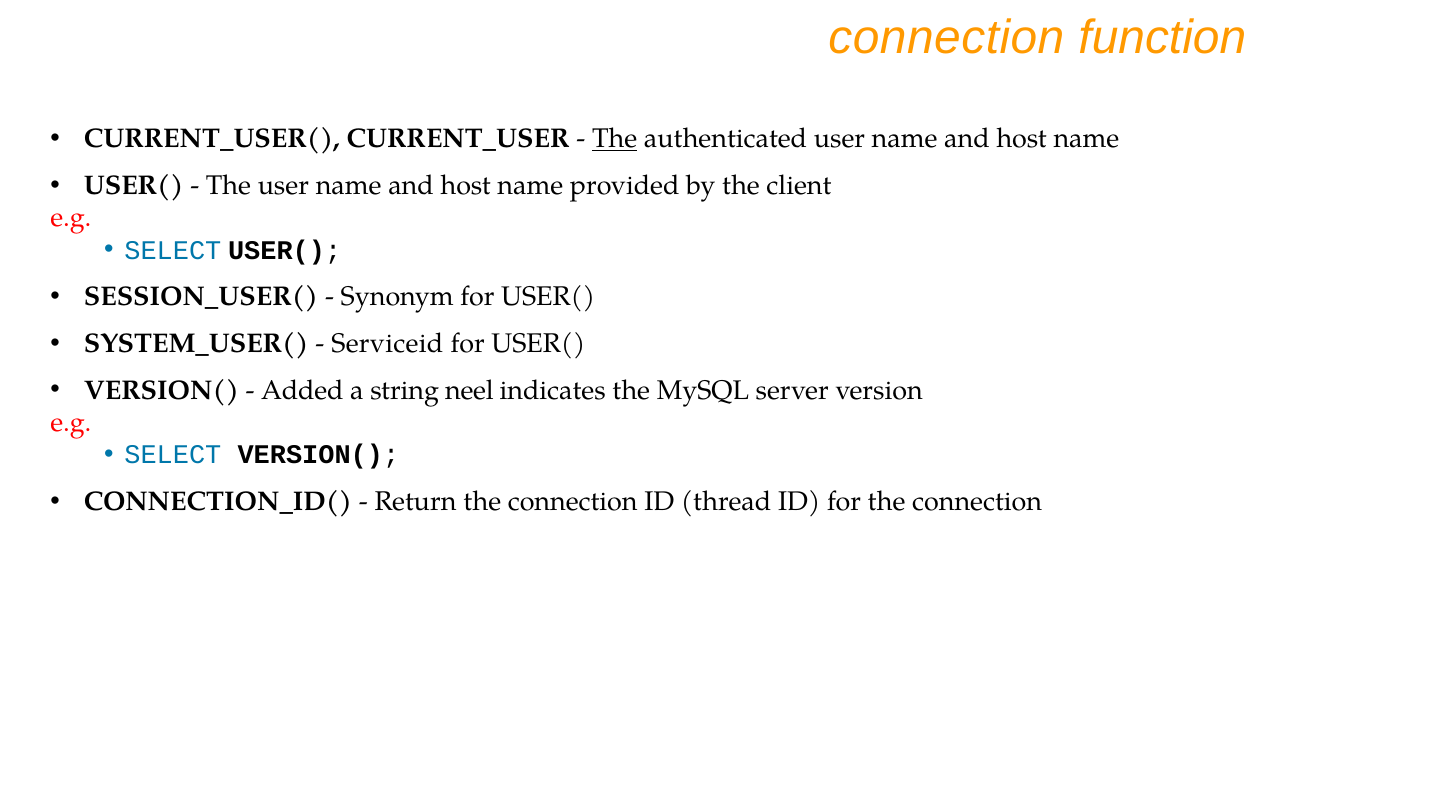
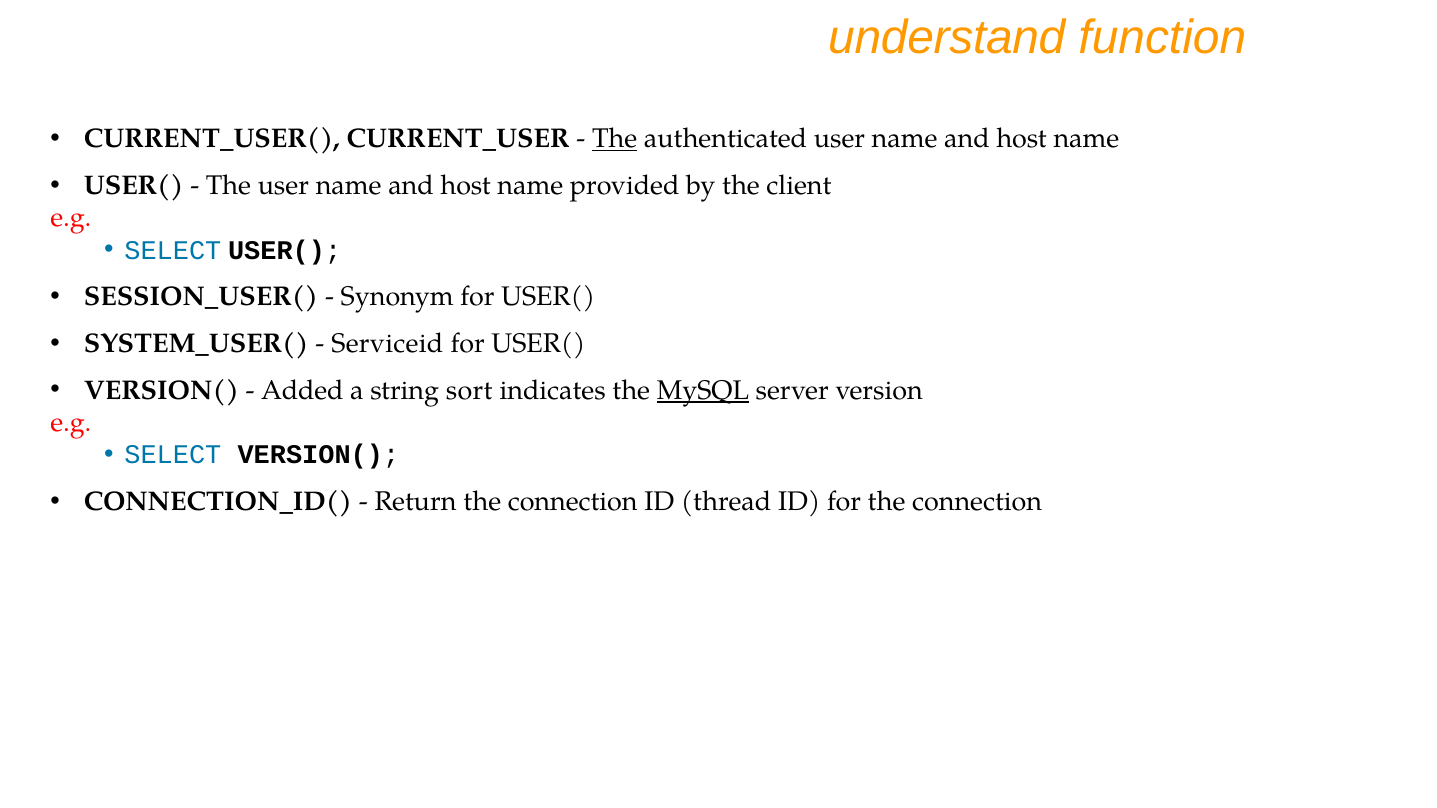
connection: connection -> understand (947, 37)
neel: neel -> sort (469, 391)
MySQL underline: none -> present (703, 391)
